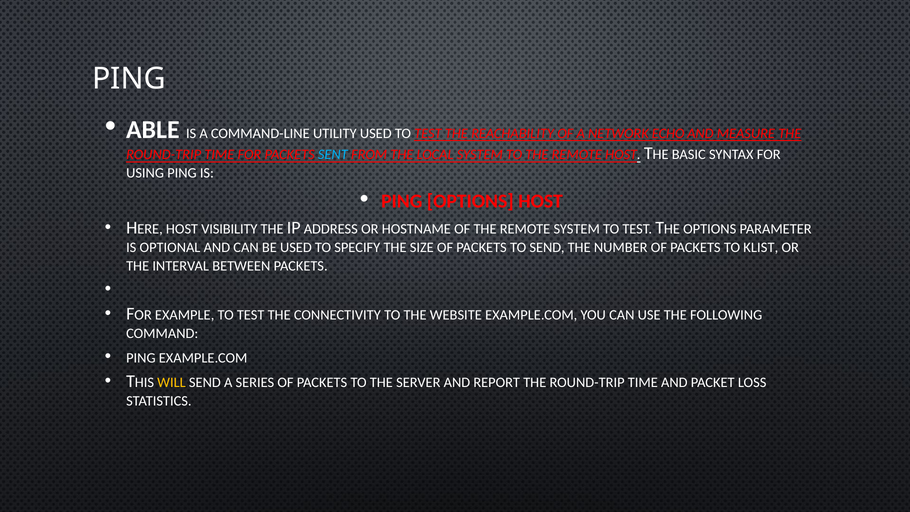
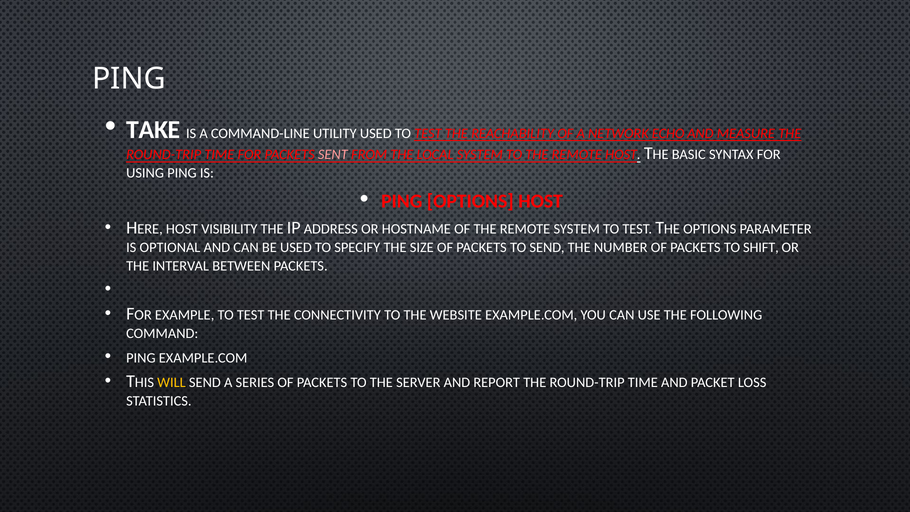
ABLE: ABLE -> TAKE (153, 130)
SENT colour: light blue -> pink (333, 155)
KLIST: KLIST -> SHIFT (761, 248)
